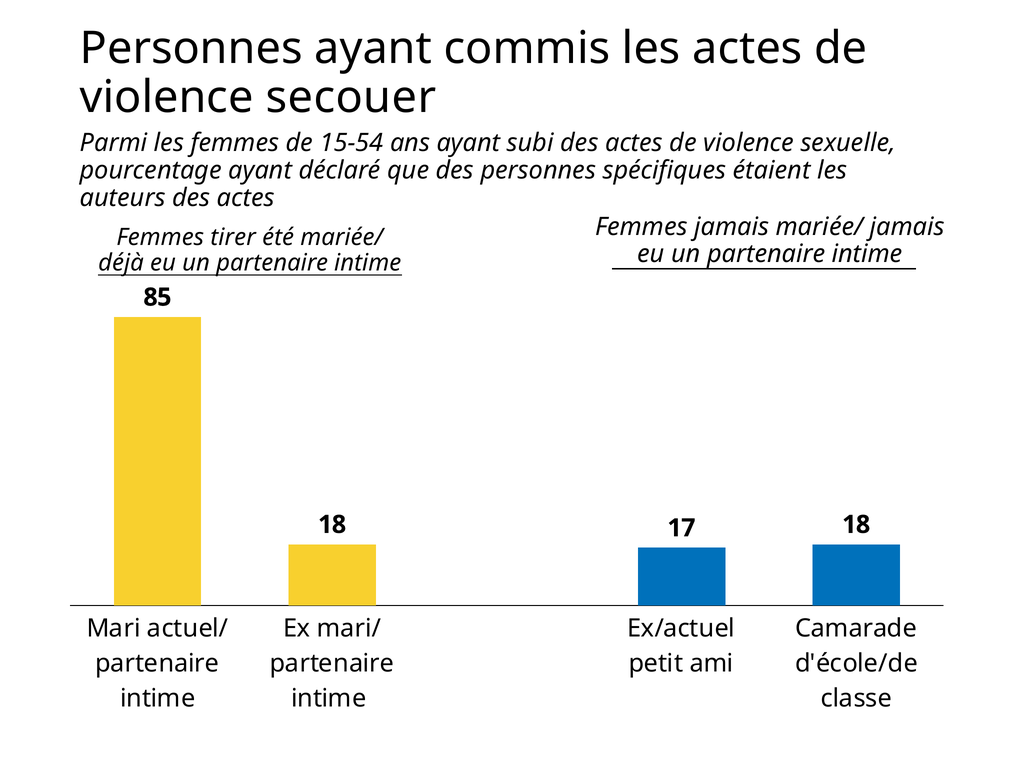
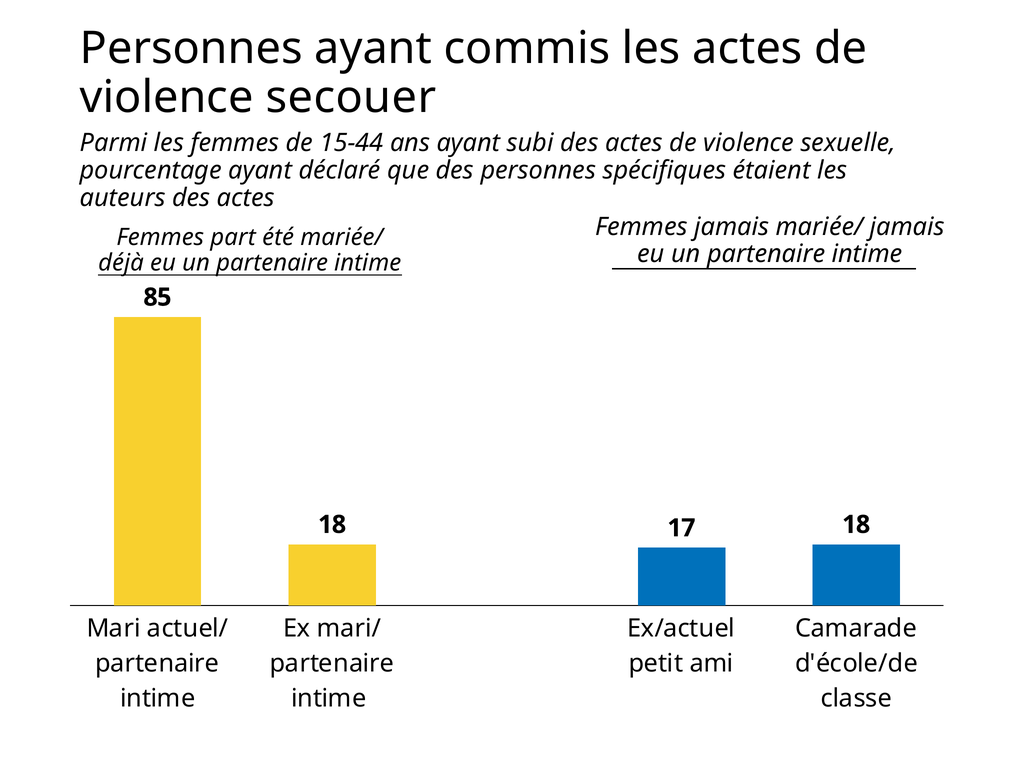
15-54: 15-54 -> 15-44 (352, 143)
tirer: tirer -> part (233, 237)
